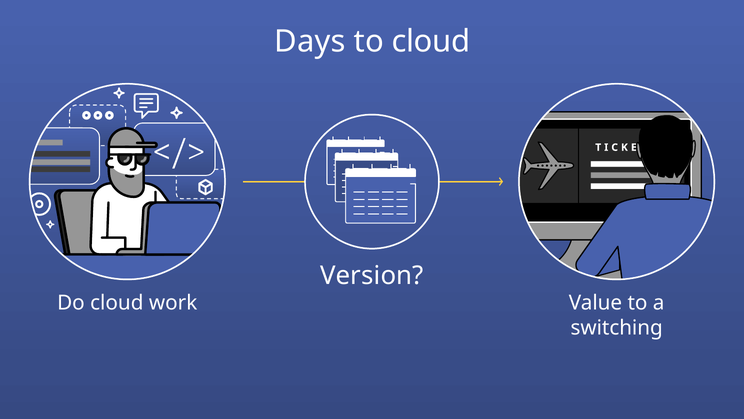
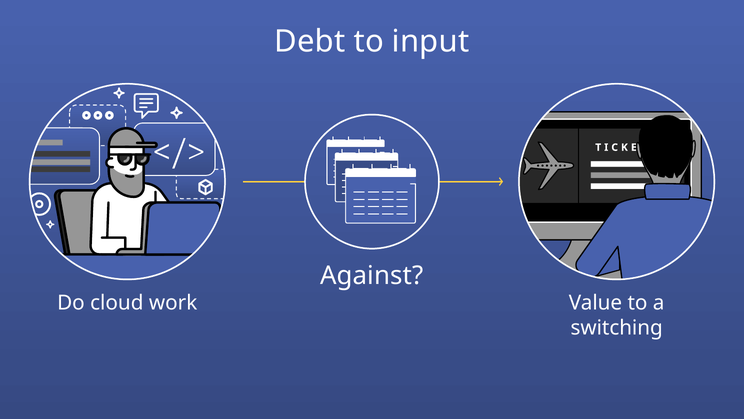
Days: Days -> Debt (310, 42)
to cloud: cloud -> input (431, 42)
Version: Version -> Against (372, 275)
